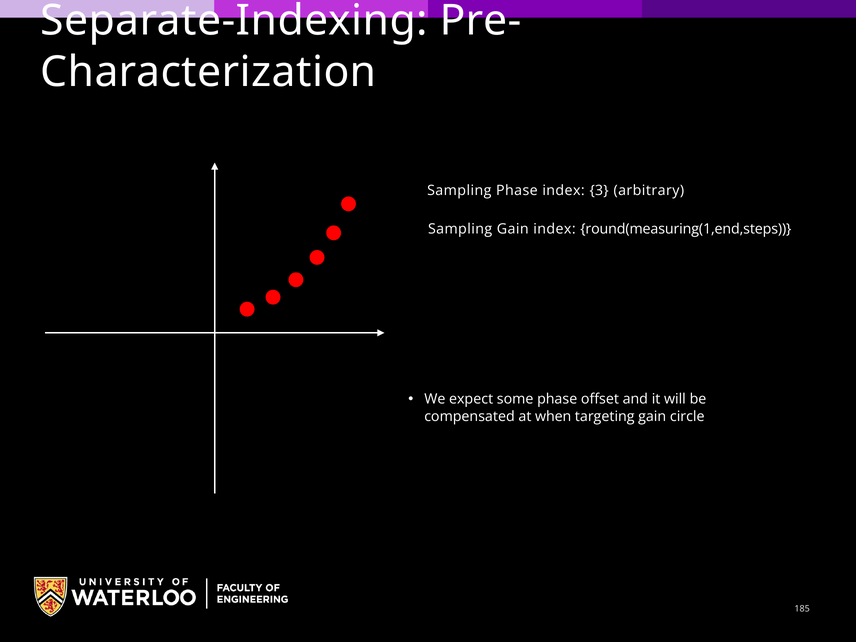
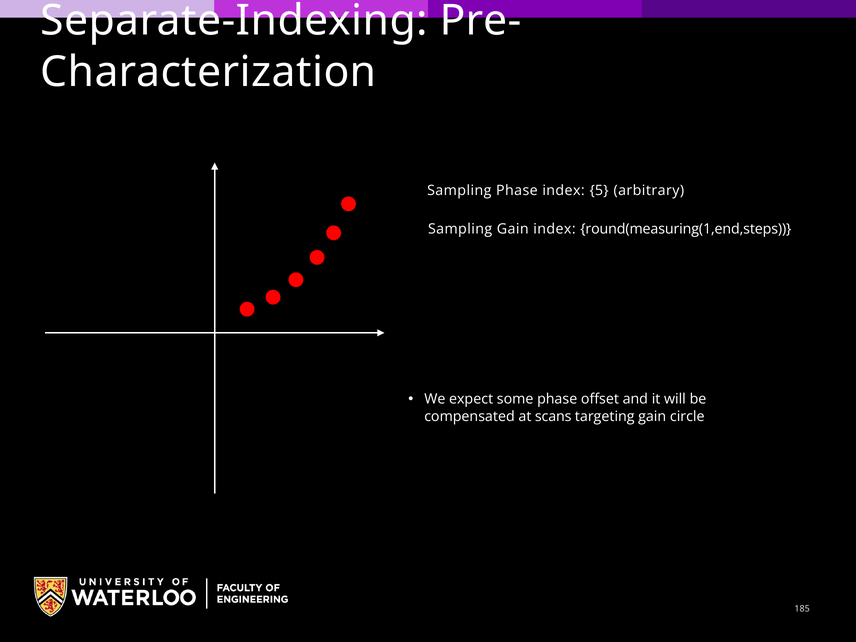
3: 3 -> 5 (599, 191)
when: when -> scans (553, 416)
